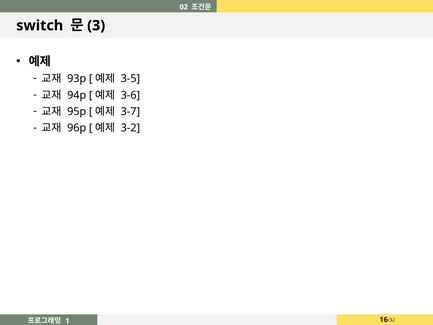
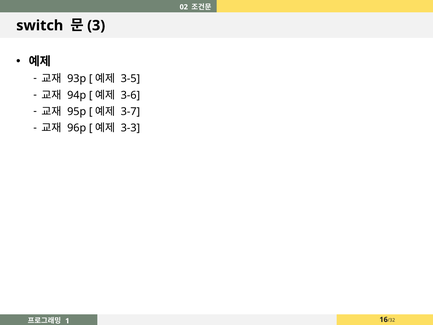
3-2: 3-2 -> 3-3 (130, 128)
